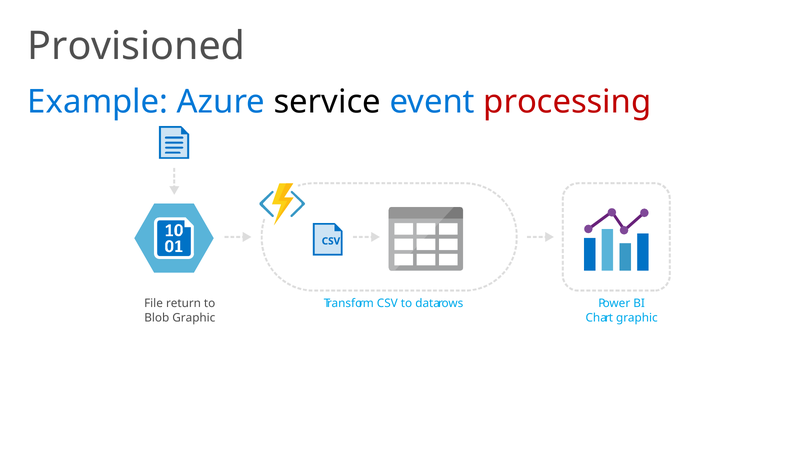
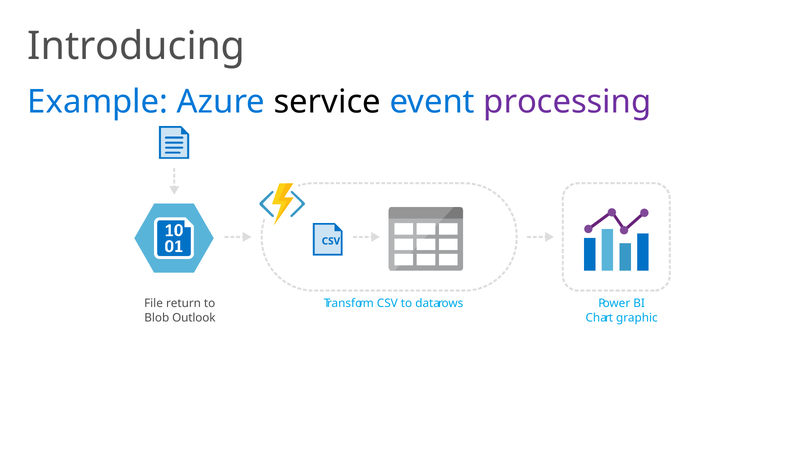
Provisioned: Provisioned -> Introducing (136, 46)
processing colour: red -> purple (567, 102)
Blob Graphic: Graphic -> Outlook (194, 318)
